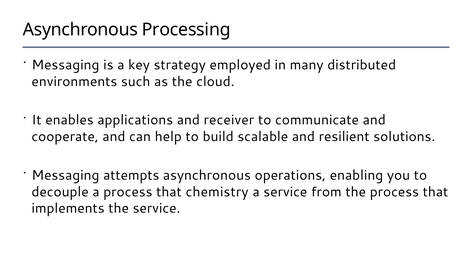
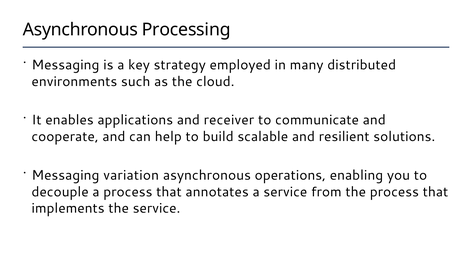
attempts: attempts -> variation (131, 175)
chemistry: chemistry -> annotates (217, 192)
